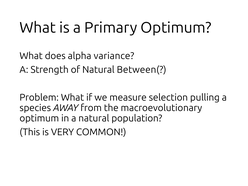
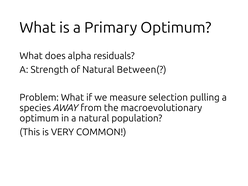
variance: variance -> residuals (114, 56)
